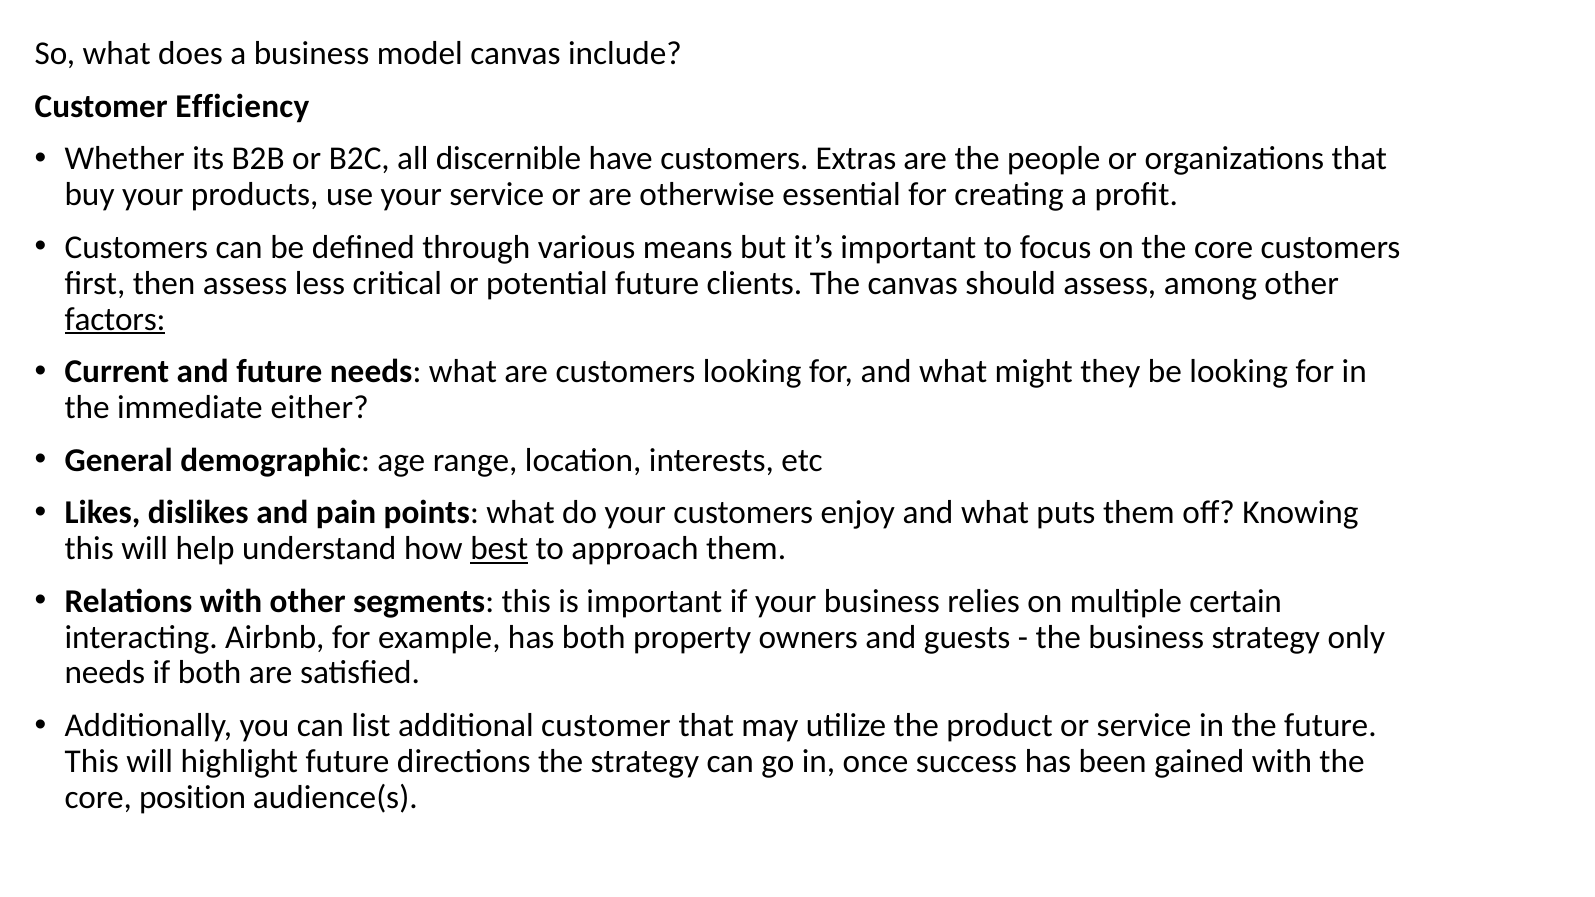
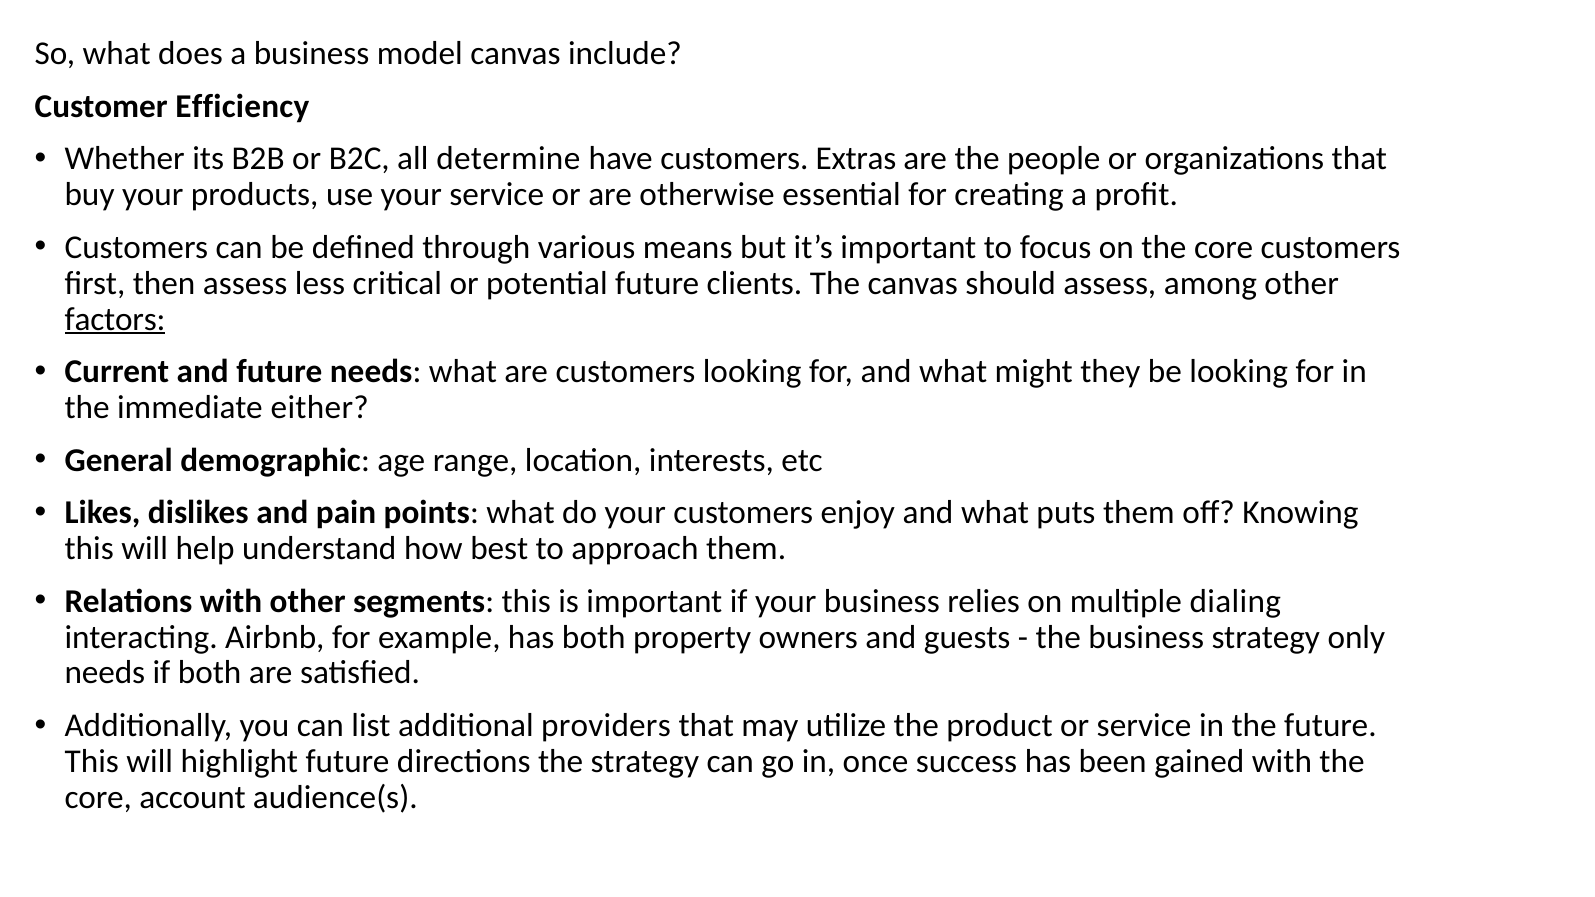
discernible: discernible -> determine (508, 159)
best underline: present -> none (499, 549)
certain: certain -> dialing (1235, 601)
additional customer: customer -> providers (606, 726)
position: position -> account (193, 798)
